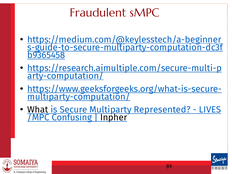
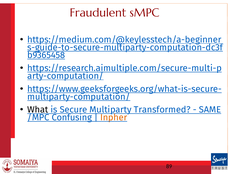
Represented: Represented -> Transformed (162, 110)
LIVES: LIVES -> SAME (210, 110)
Inpher colour: black -> orange (114, 117)
